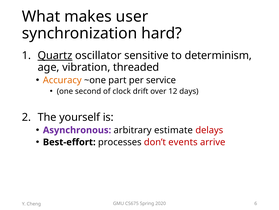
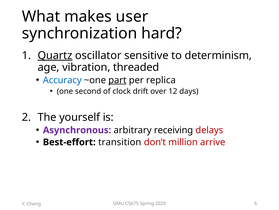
Accuracy colour: orange -> blue (62, 80)
part underline: none -> present (117, 80)
service: service -> replica (161, 80)
estimate: estimate -> receiving (174, 130)
processes: processes -> transition (120, 142)
events: events -> million (183, 142)
